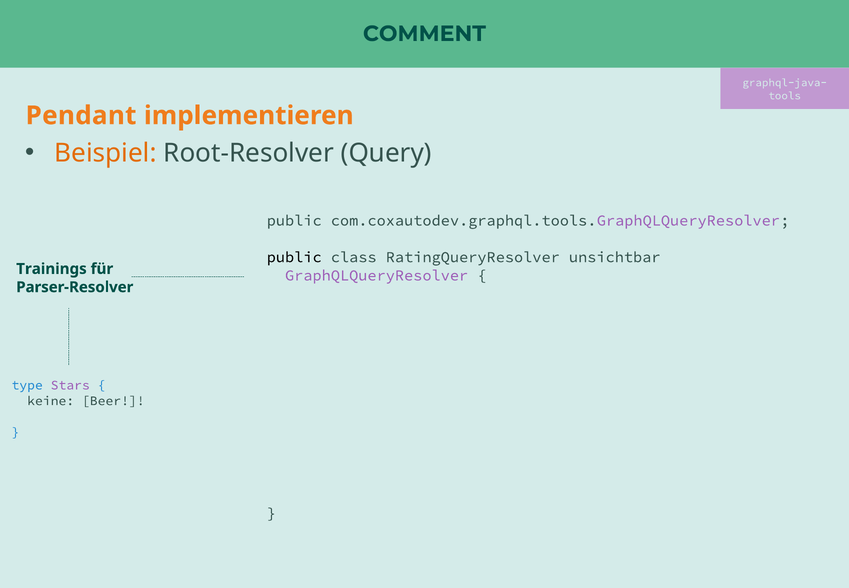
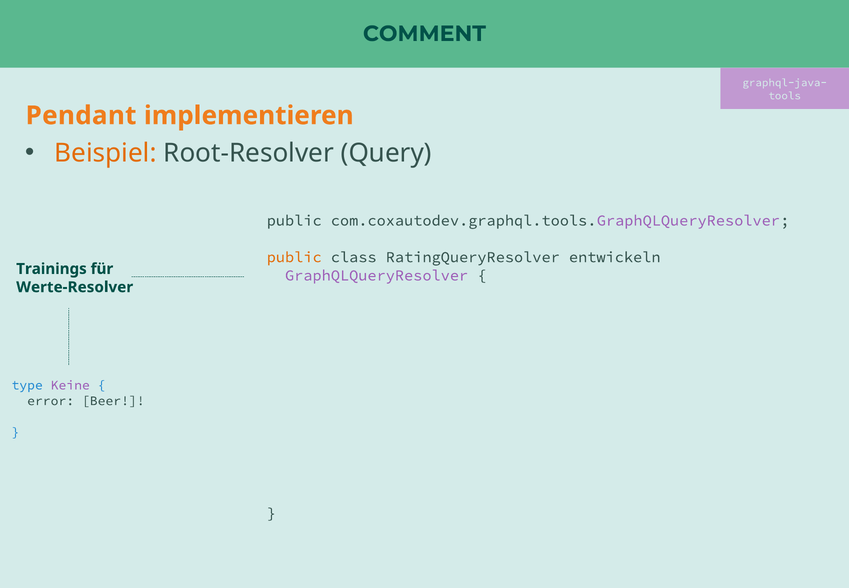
public colour: black -> orange (294, 257)
unsichtbar: unsichtbar -> entwickeln (615, 257)
Parser-Resolver: Parser-Resolver -> Werte-Resolver (75, 287)
Stars: Stars -> Keine (70, 385)
keine: keine -> error (51, 401)
